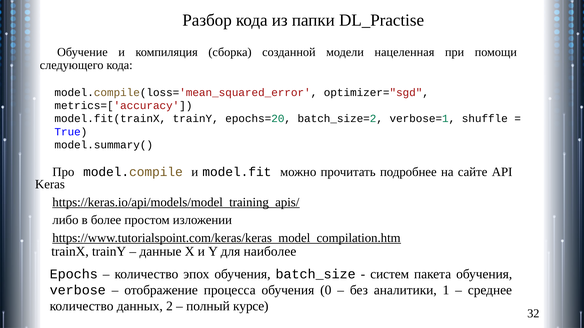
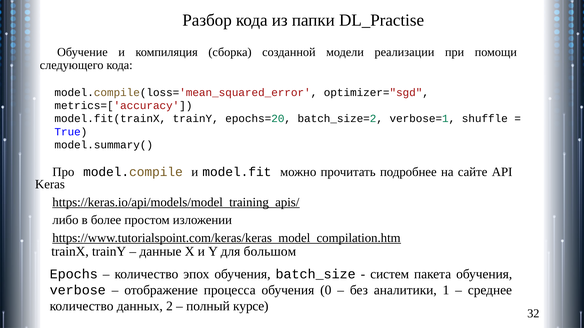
нацеленная: нацеленная -> реализации (404, 52)
наиболее: наиболее -> большом (270, 252)
